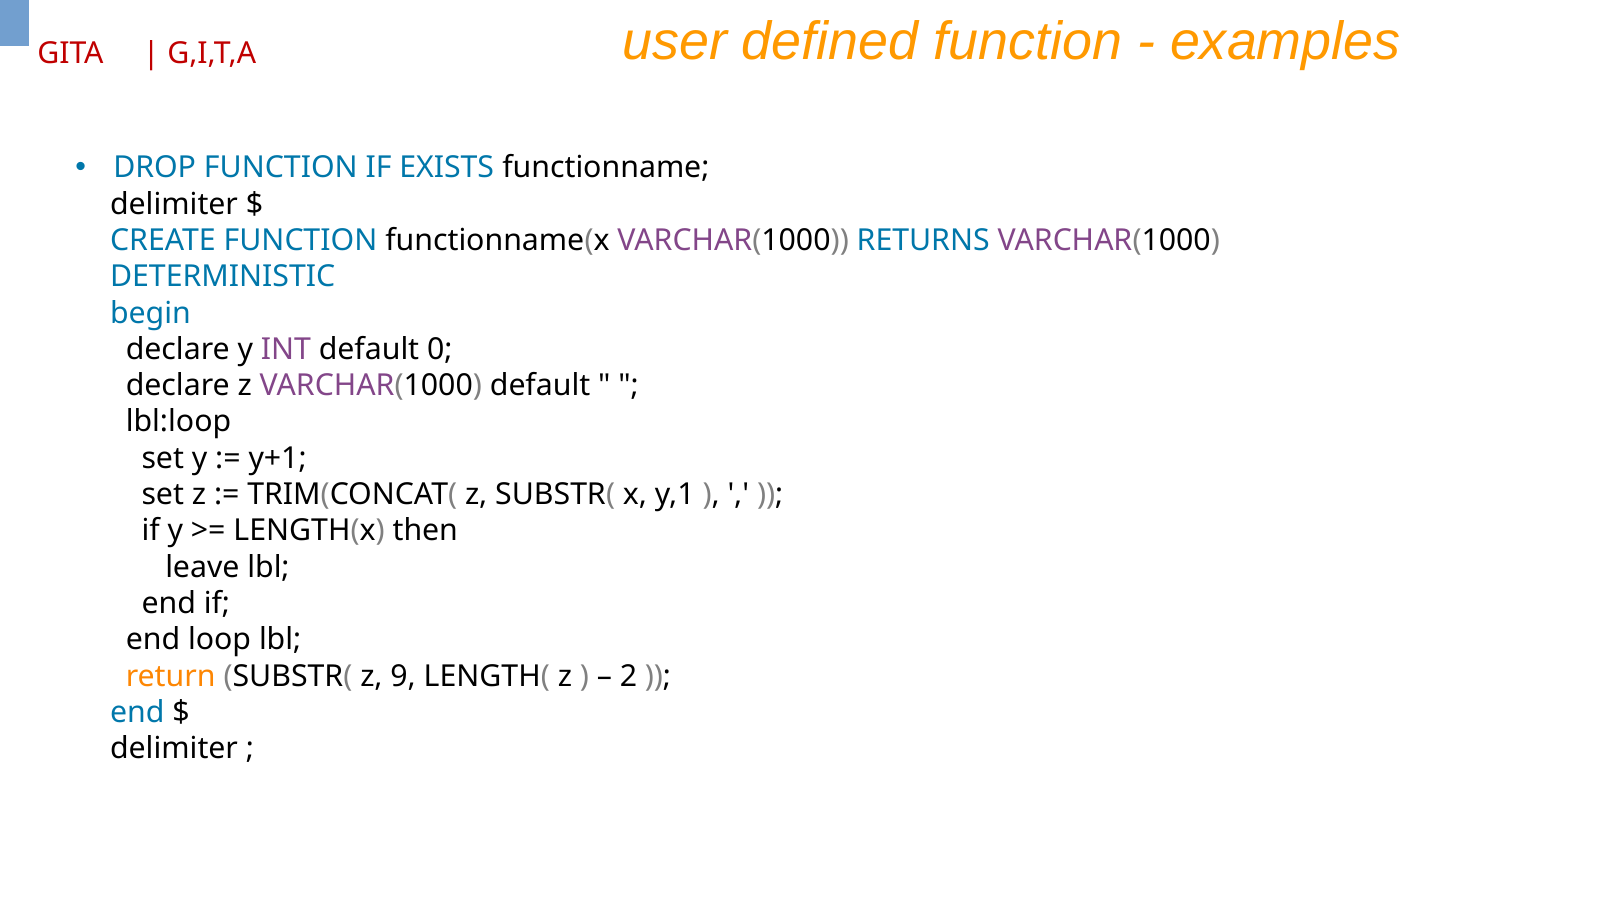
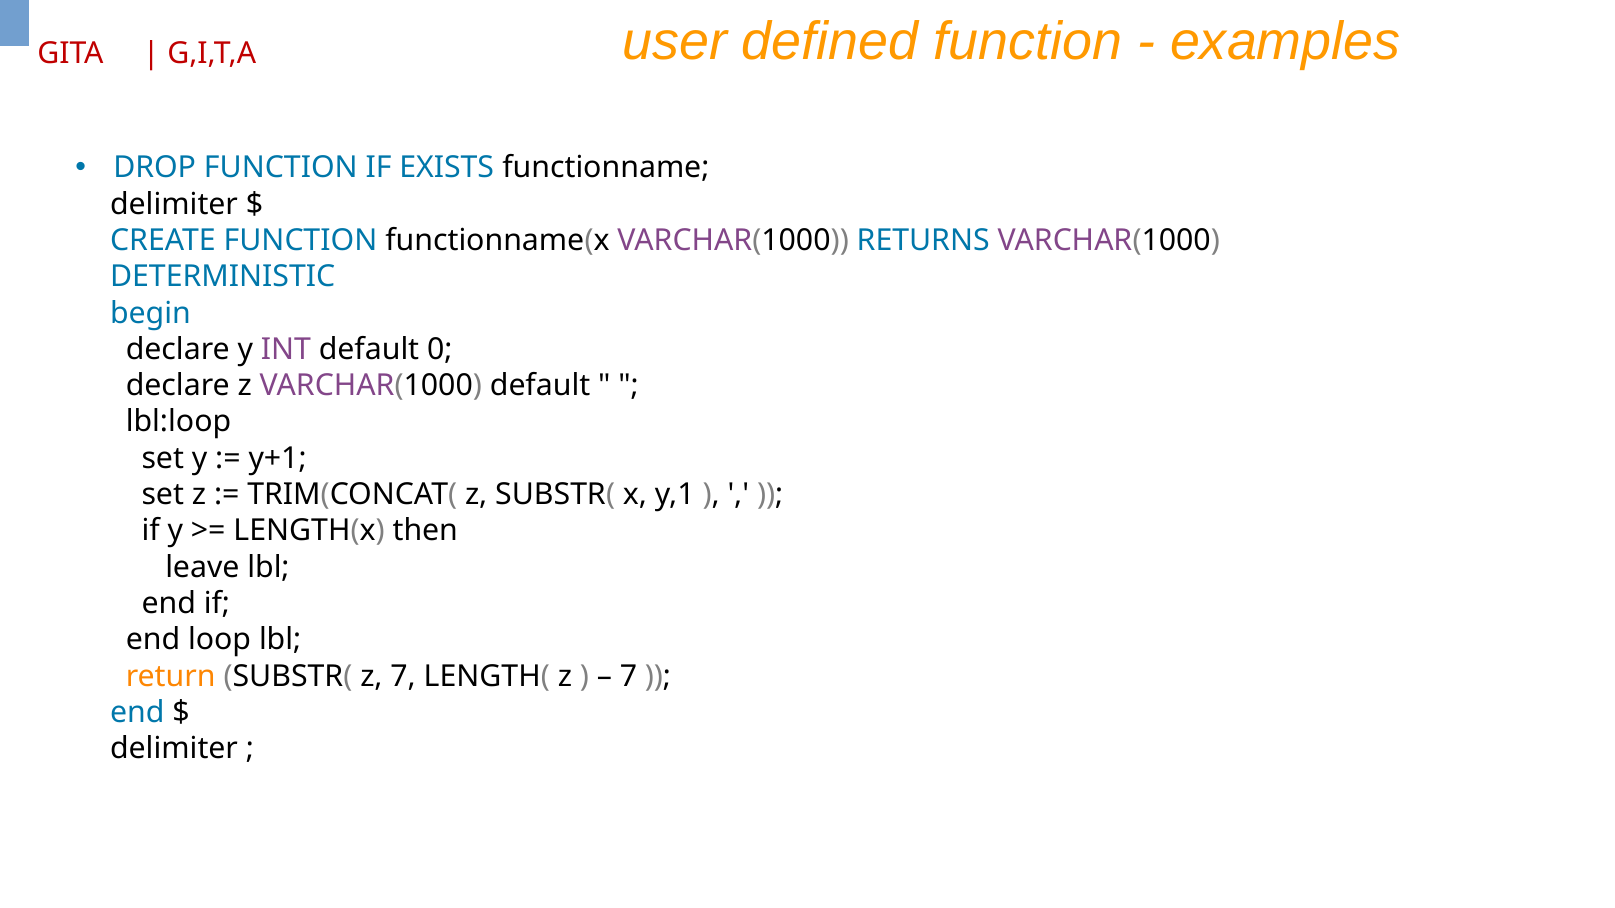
z 9: 9 -> 7 (403, 677)
2: 2 -> 7 (628, 677)
